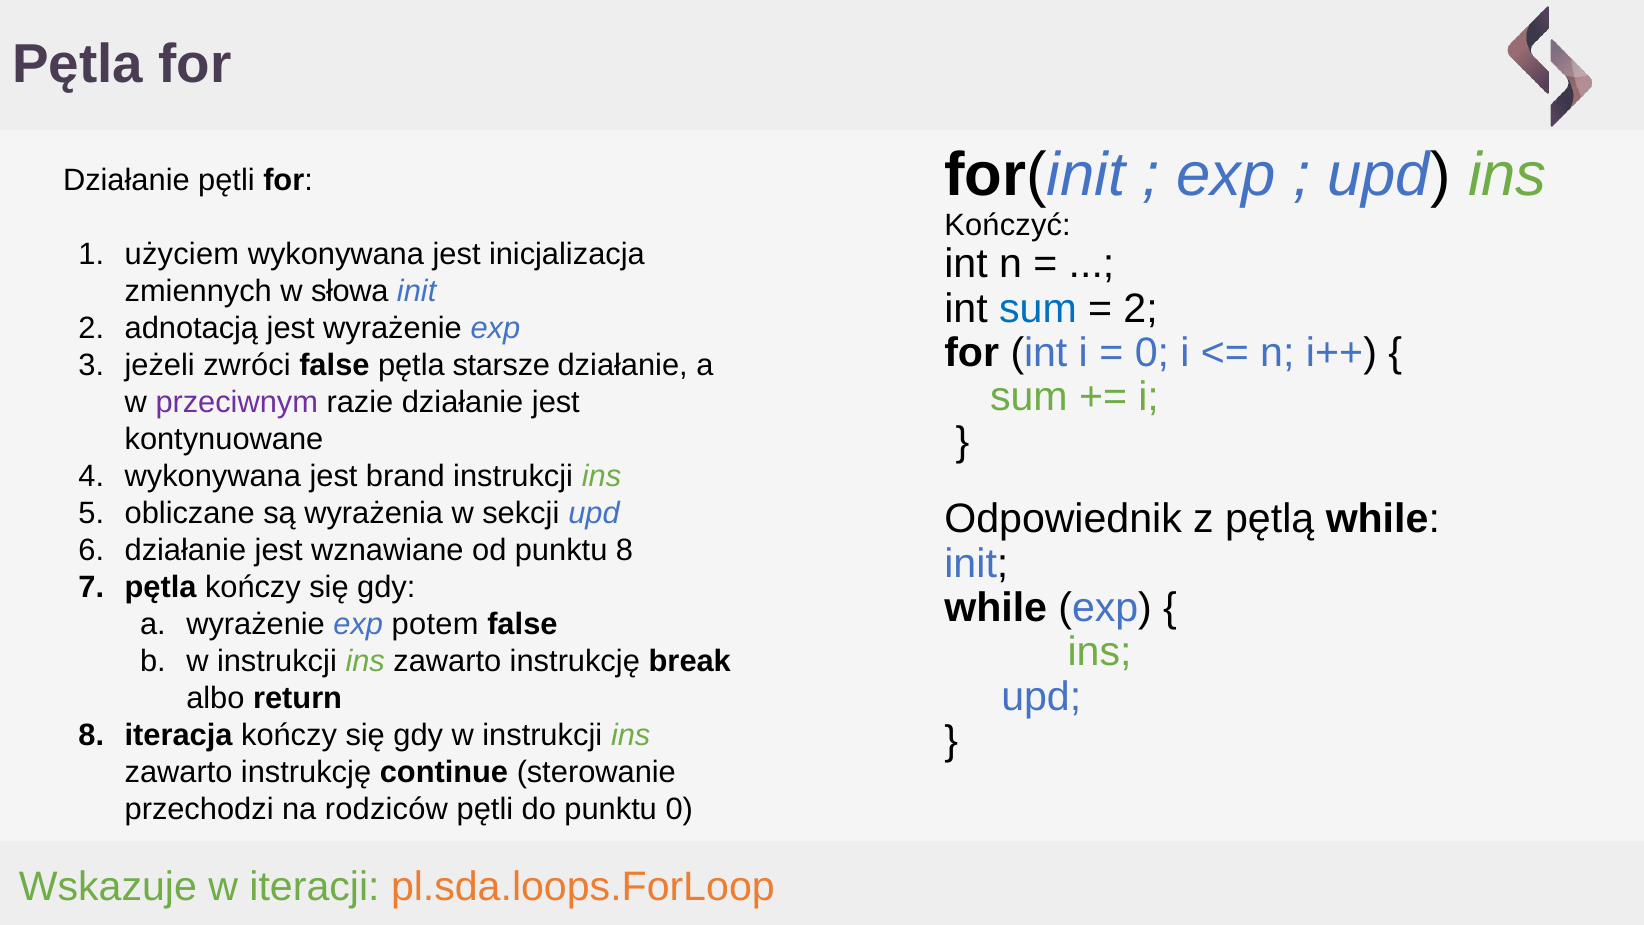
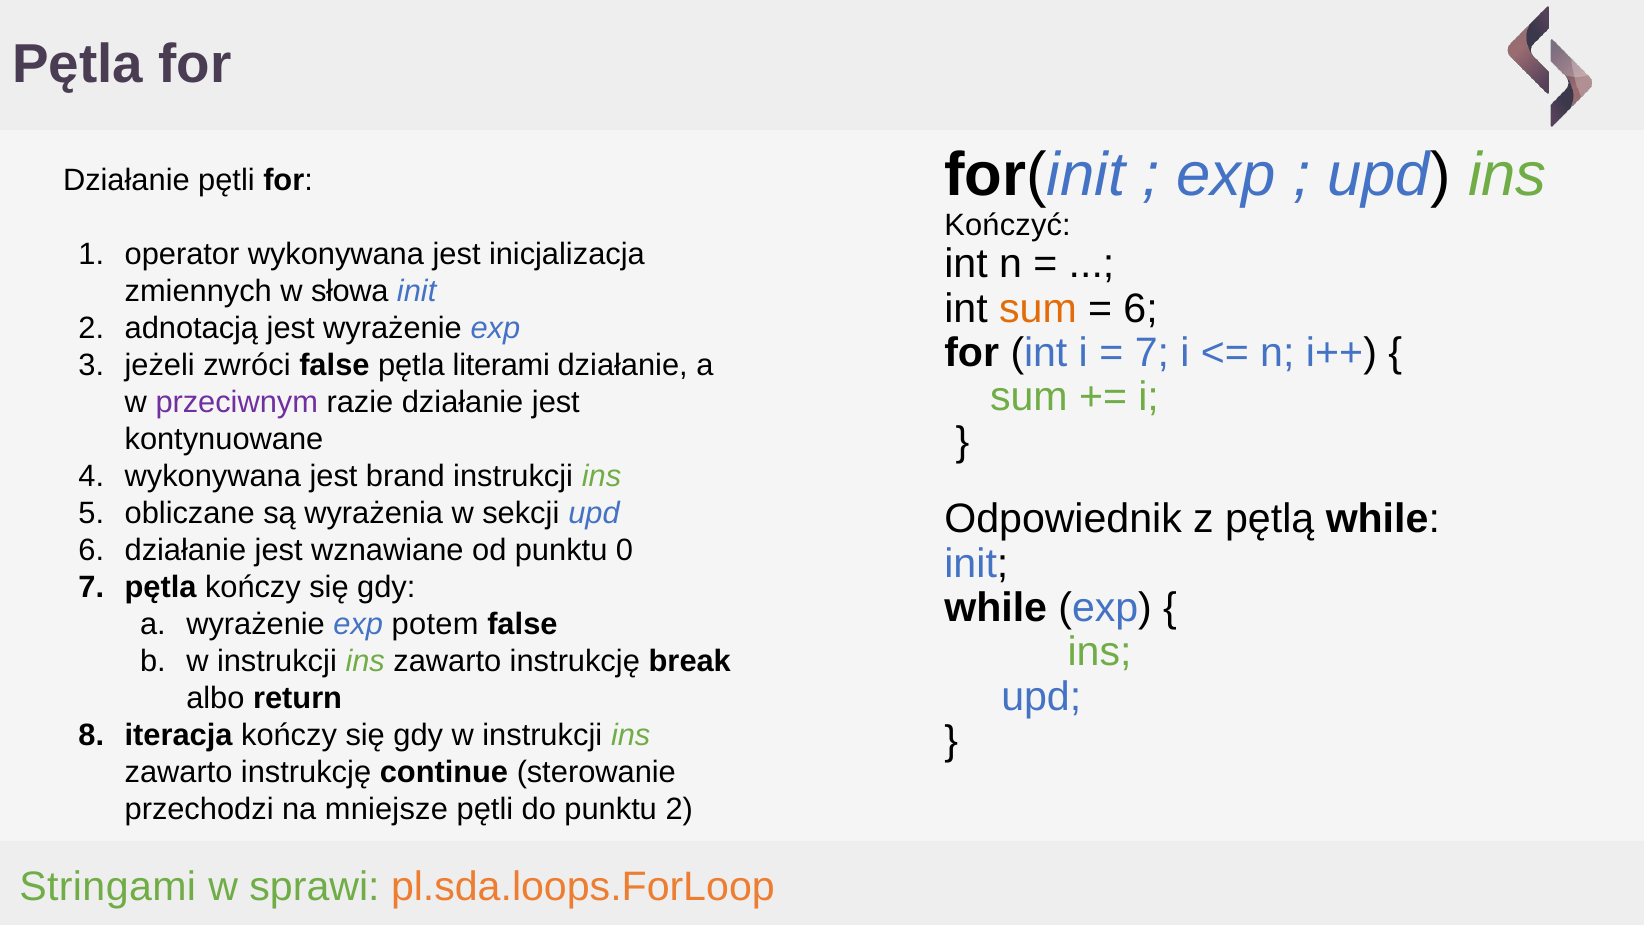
użyciem: użyciem -> operator (182, 254)
sum colour: blue -> orange (1038, 308)
2: 2 -> 6 (1141, 308)
0: 0 -> 7 (1152, 353)
starsze: starsze -> literami (501, 365)
punktu 8: 8 -> 0 (624, 550)
rodziców: rodziców -> mniejsze (386, 809)
punktu 0: 0 -> 2 (679, 809)
Wskazuje: Wskazuje -> Stringami (108, 887)
iteracji: iteracji -> sprawi (315, 887)
